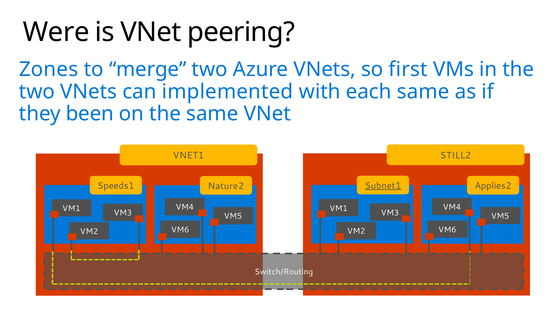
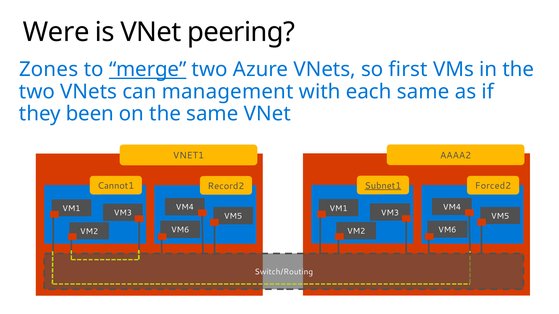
merge underline: none -> present (148, 70)
implemented: implemented -> management (228, 92)
STILL2: STILL2 -> AAAA2 (456, 156)
Speeds1: Speeds1 -> Cannot1 (116, 186)
Applies2: Applies2 -> Forced2 (493, 186)
Nature2: Nature2 -> Record2 (226, 186)
